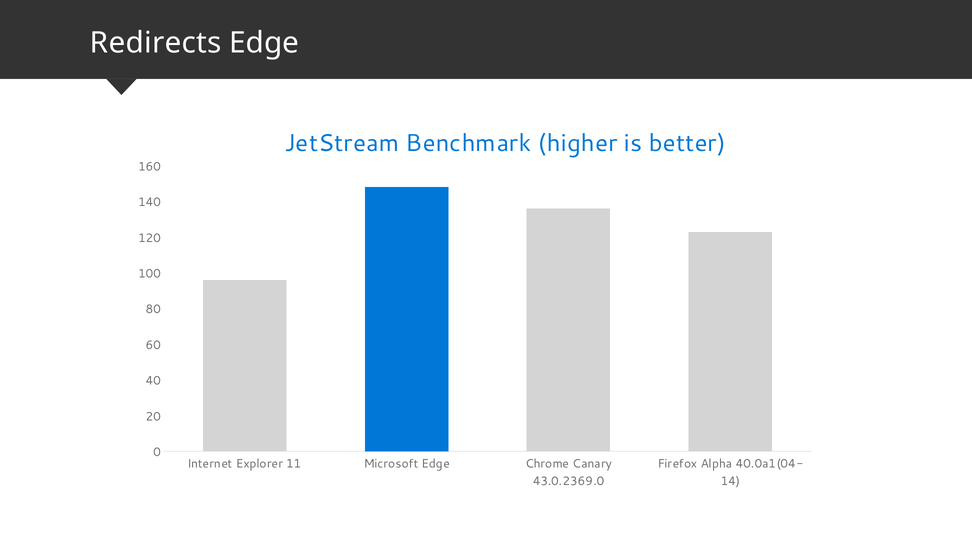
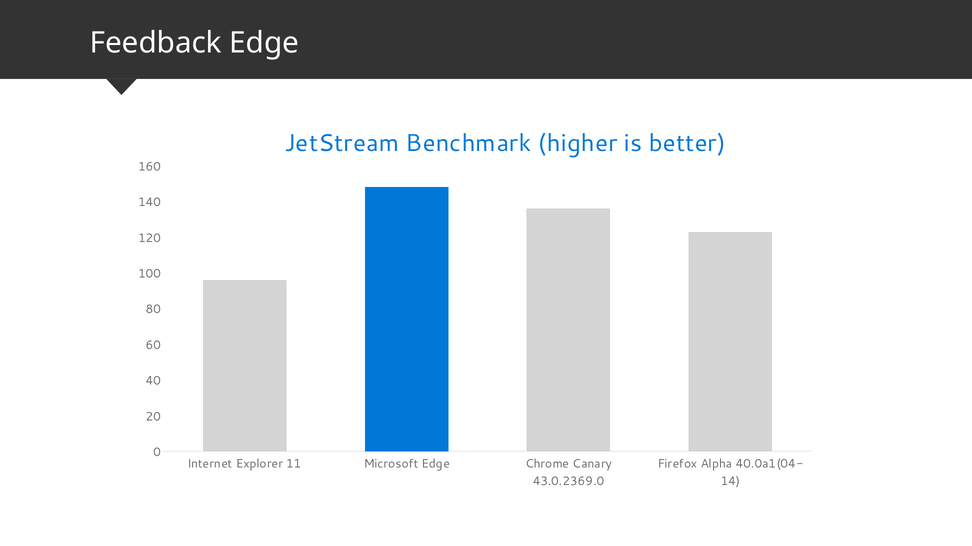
Redirects: Redirects -> Feedback (156, 43)
